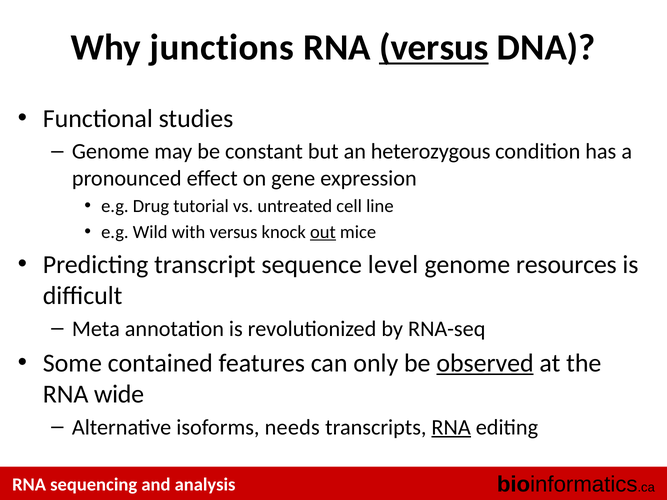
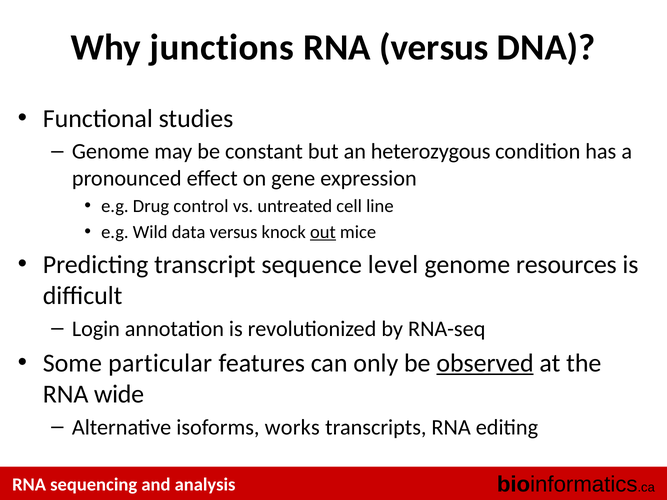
versus underline: present -> none (434, 47)
tutorial: tutorial -> control (201, 206)
with: with -> data (189, 232)
Meta: Meta -> Login (96, 329)
contained: contained -> particular (160, 363)
needs: needs -> works (292, 427)
RNA underline: present -> none (451, 427)
